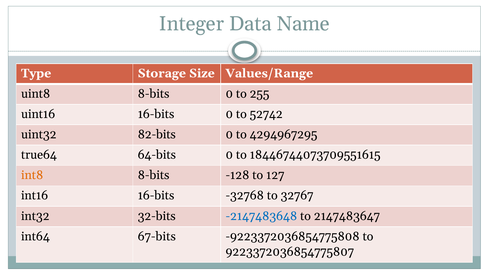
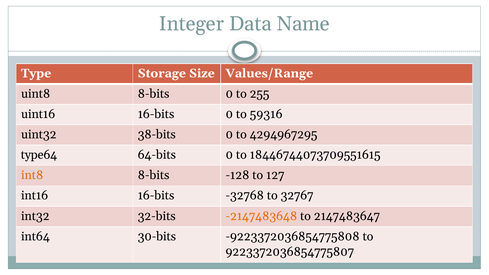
52742: 52742 -> 59316 (266, 114)
82-bits: 82-bits -> 38-bits (157, 134)
true64: true64 -> type64 (39, 155)
-2147483648 colour: blue -> orange (261, 216)
67-bits: 67-bits -> 30-bits (157, 236)
